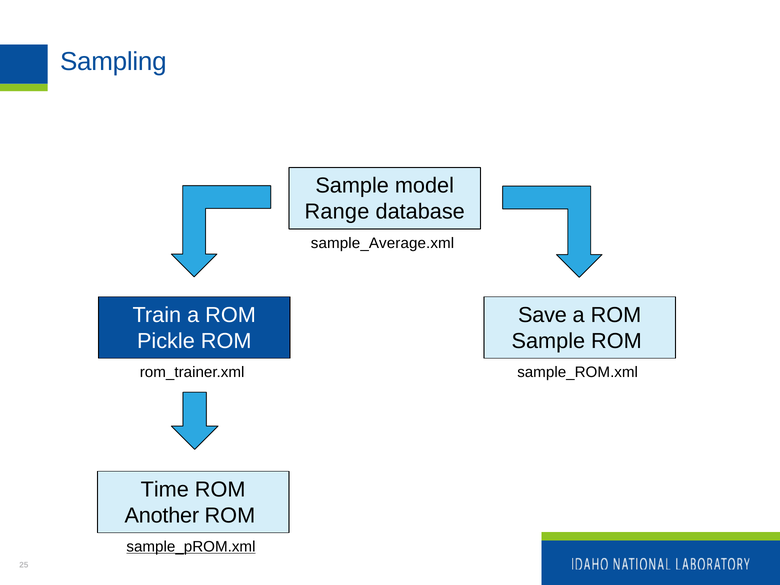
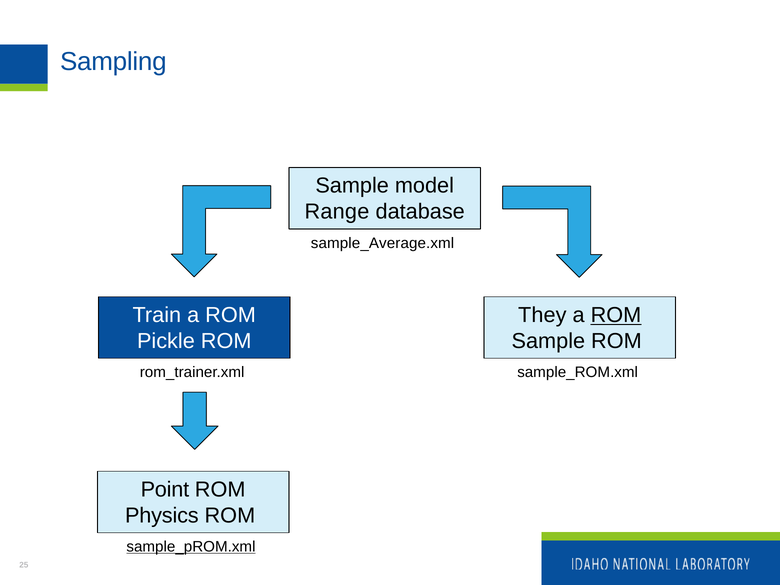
Save: Save -> They (542, 315)
ROM underline: none -> present (616, 315)
Time: Time -> Point (165, 490)
Another: Another -> Physics (162, 516)
